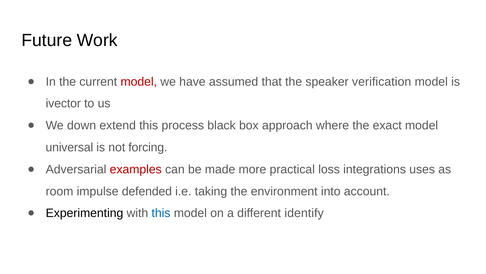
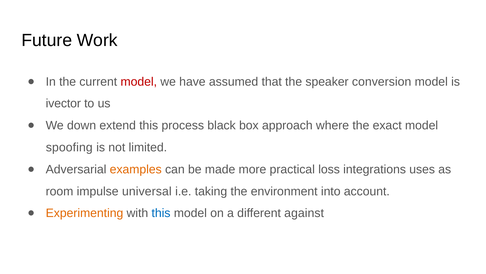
verification: verification -> conversion (382, 82)
universal: universal -> spoofing (69, 147)
forcing: forcing -> limited (148, 147)
examples colour: red -> orange (136, 169)
defended: defended -> universal (147, 191)
Experimenting colour: black -> orange (85, 213)
identify: identify -> against (304, 213)
